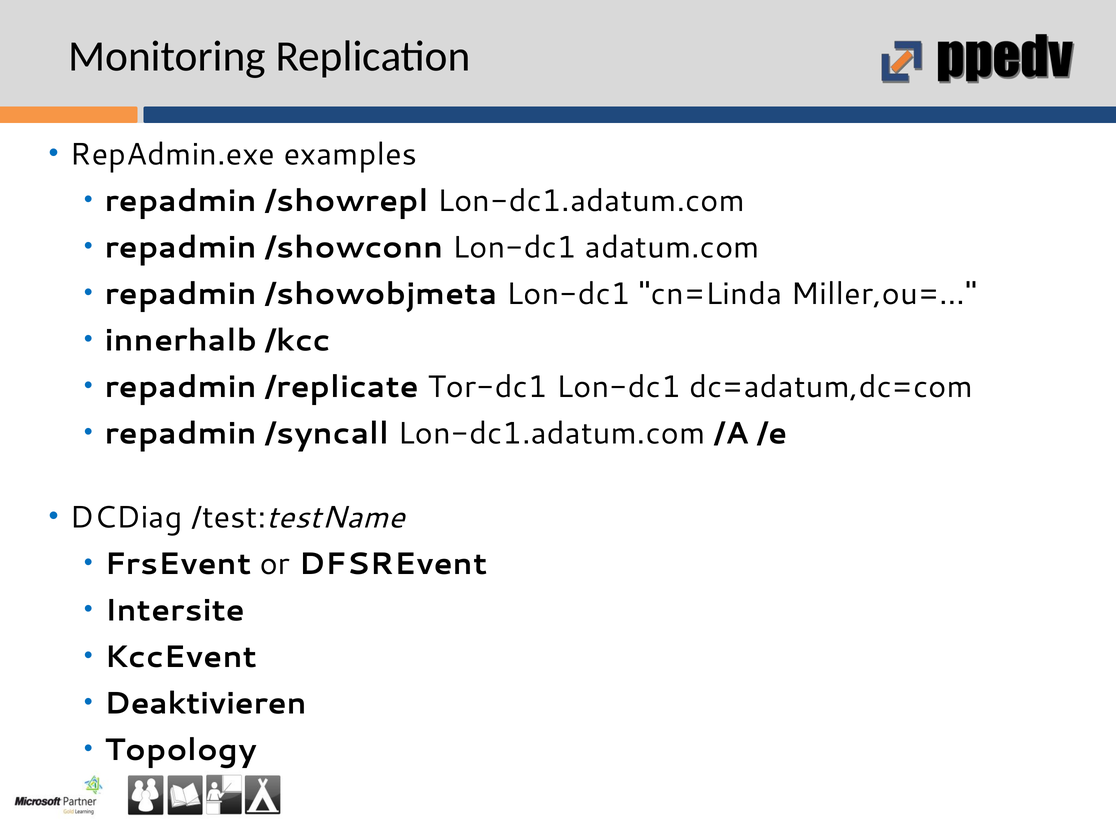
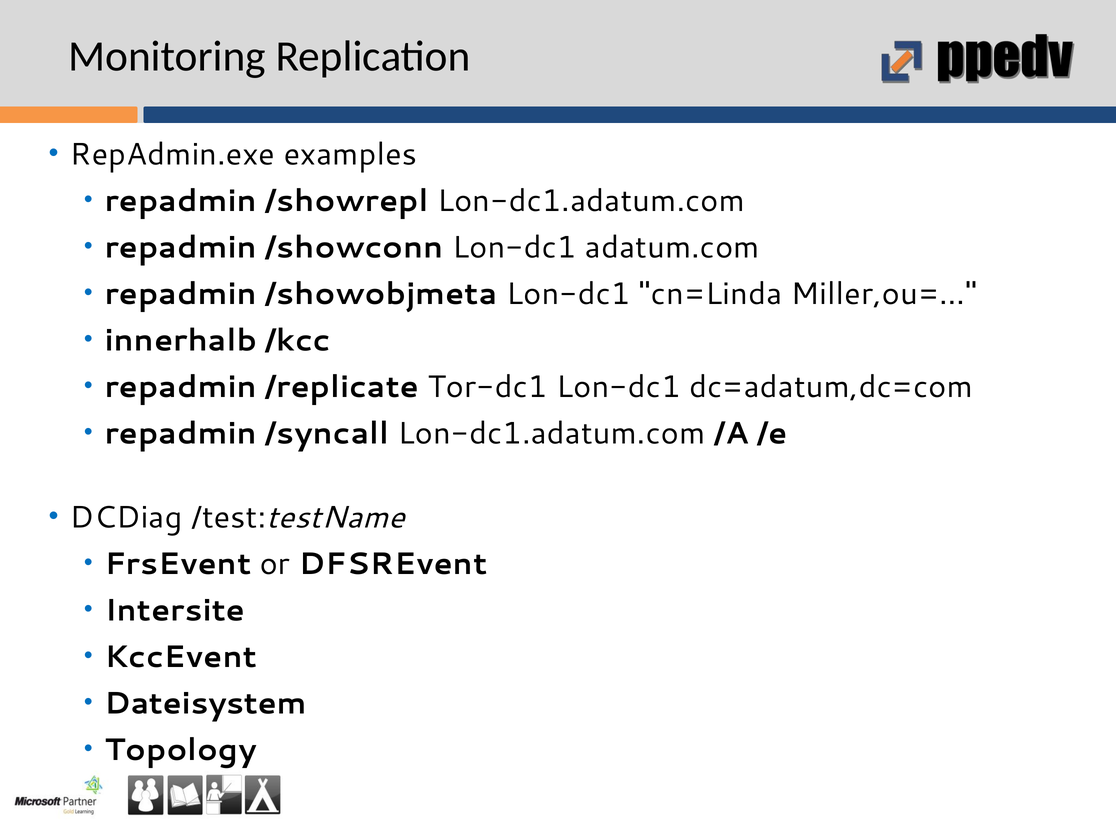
Deaktivieren: Deaktivieren -> Dateisystem (205, 703)
